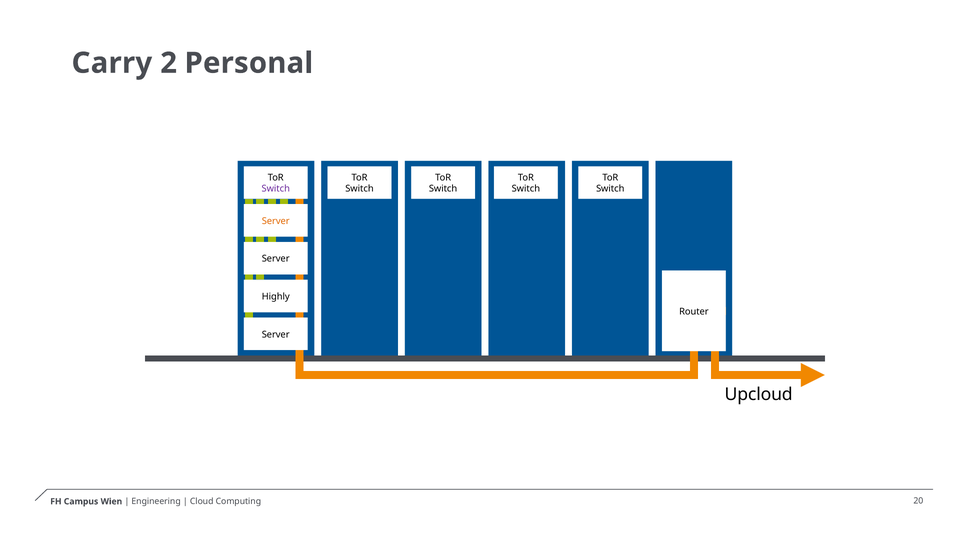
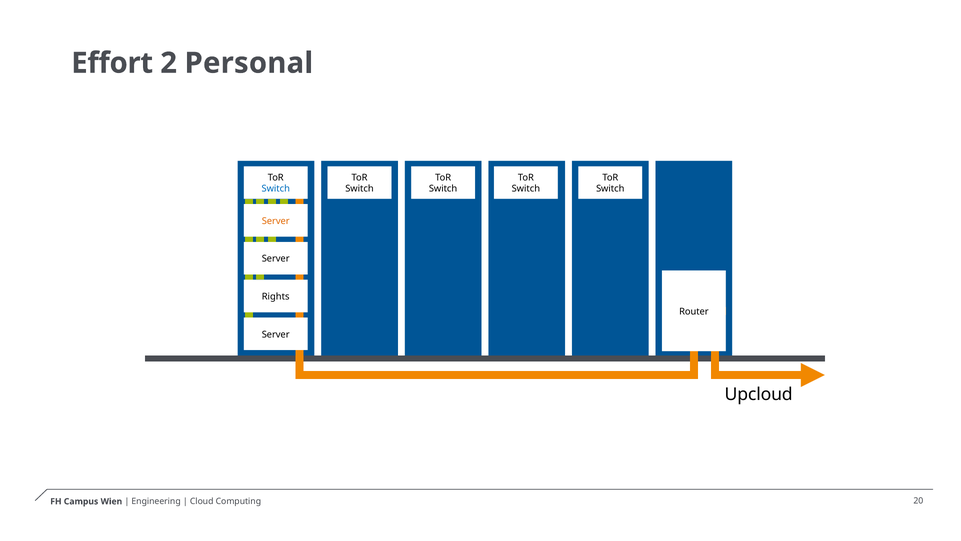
Carry: Carry -> Effort (112, 63)
Switch colour: purple -> blue (276, 189)
Highly: Highly -> Rights (276, 296)
